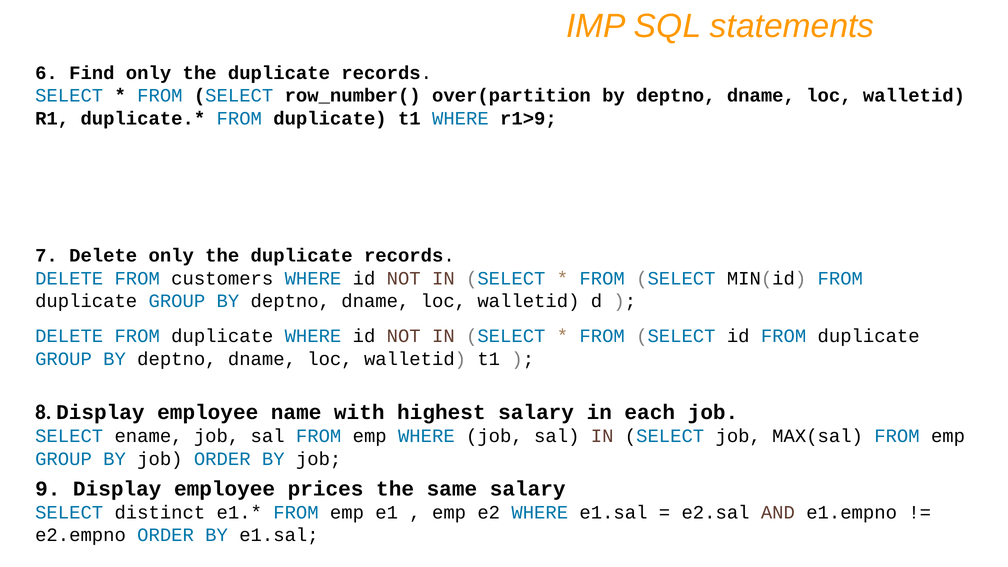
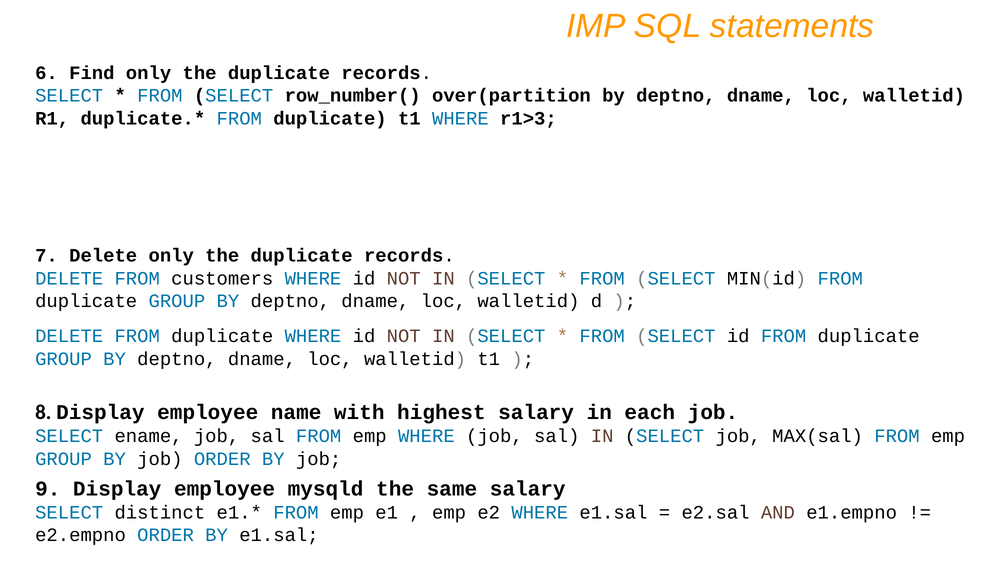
r1>9: r1>9 -> r1>3 (528, 118)
prices: prices -> mysqld (326, 489)
